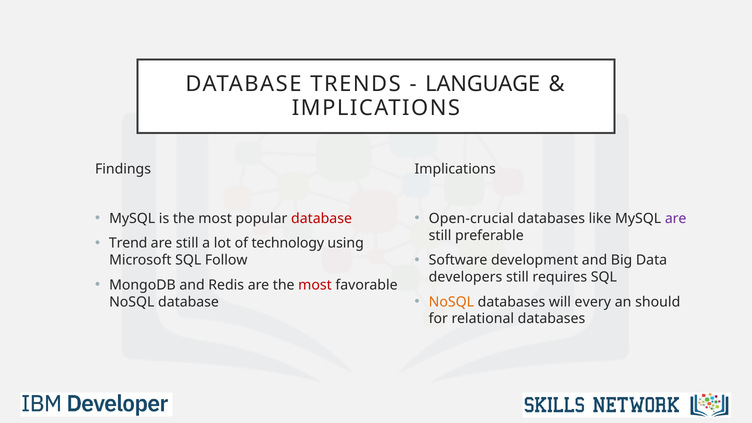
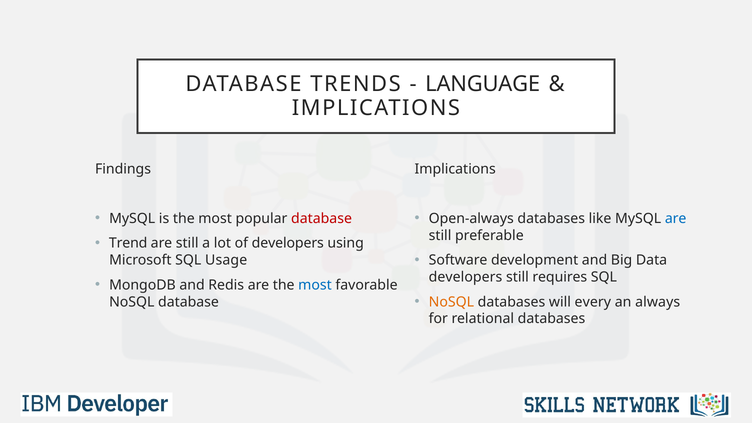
Open-crucial: Open-crucial -> Open-always (471, 219)
are colour: purple -> blue (676, 219)
of technology: technology -> developers (288, 243)
Follow: Follow -> Usage (226, 260)
most colour: red -> blue (315, 285)
should: should -> always (658, 302)
